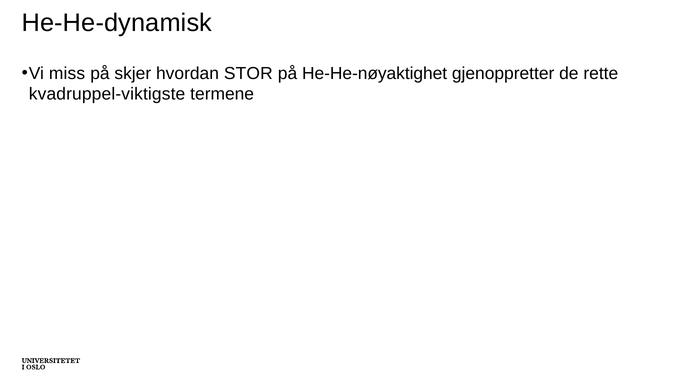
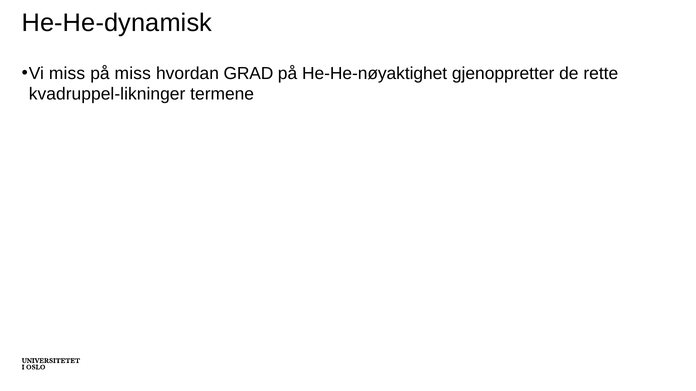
på skjer: skjer -> miss (133, 74)
STOR: STOR -> GRAD (248, 74)
kvadruppel-viktigste: kvadruppel-viktigste -> kvadruppel-likninger (107, 94)
